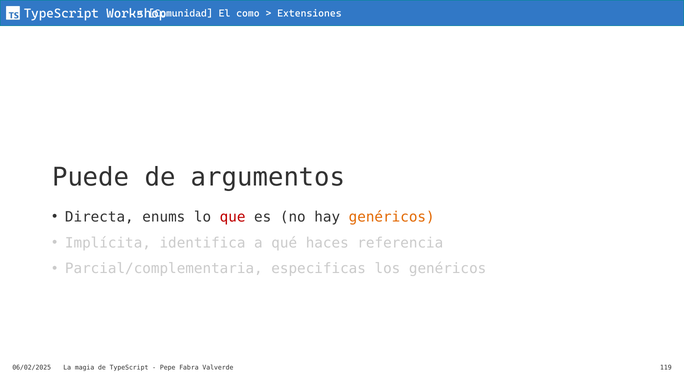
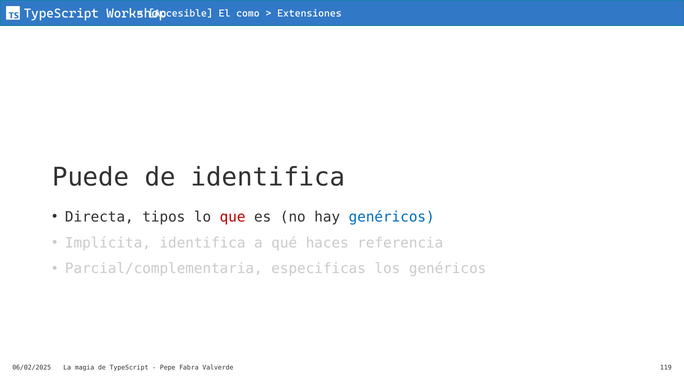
Comunidad: Comunidad -> Accesible (181, 13)
de argumentos: argumentos -> identifica (268, 177)
enums: enums -> tipos (164, 217)
genéricos colour: orange -> blue (392, 217)
